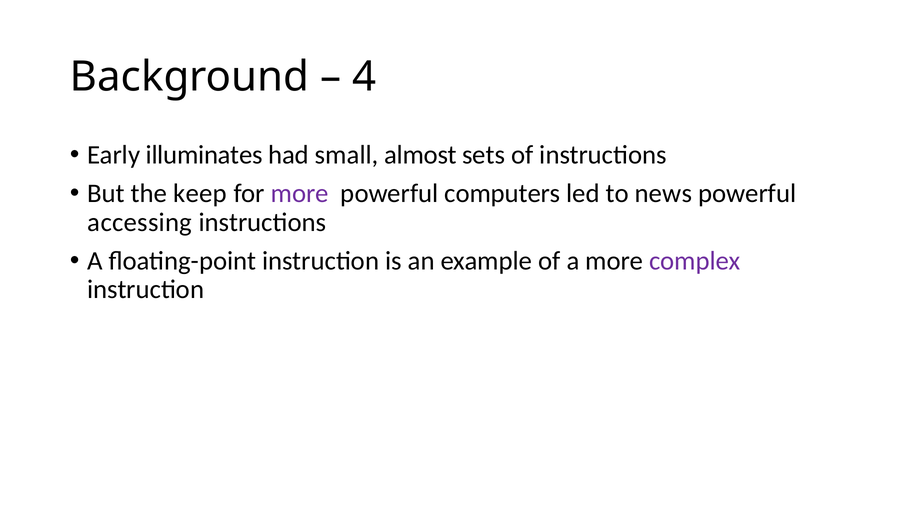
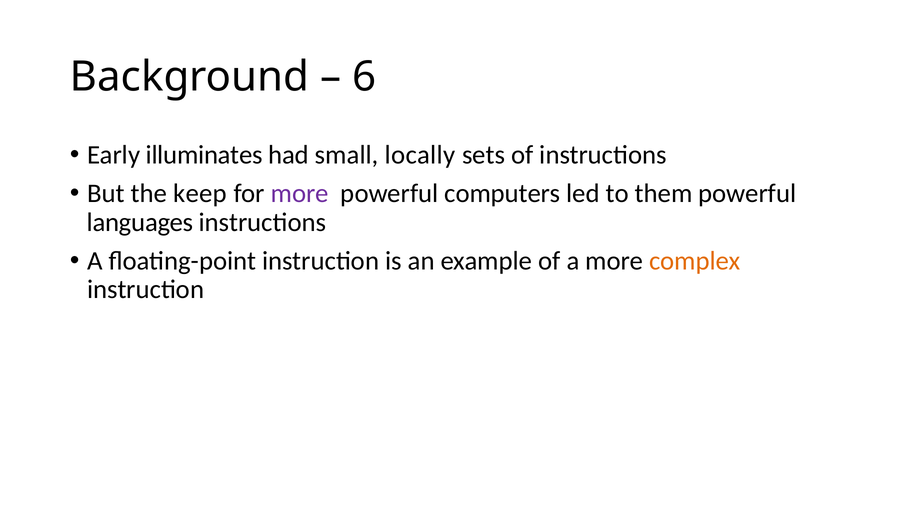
4: 4 -> 6 (364, 77)
almost: almost -> locally (420, 155)
news: news -> them (664, 194)
accessing: accessing -> languages (140, 222)
complex colour: purple -> orange (695, 261)
